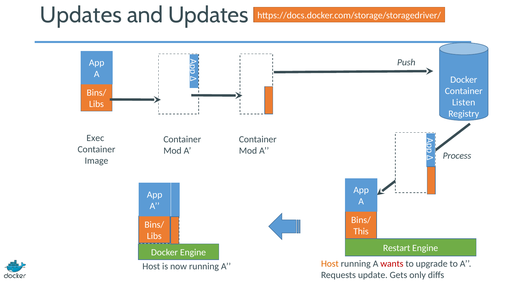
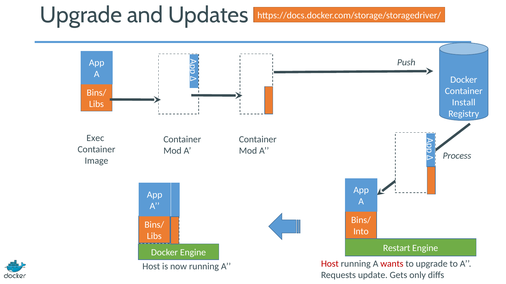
Updates: Updates -> Upgrade (81, 15)
Listen: Listen -> Install (464, 103)
This: This -> Into (361, 232)
Host colour: orange -> red (330, 264)
